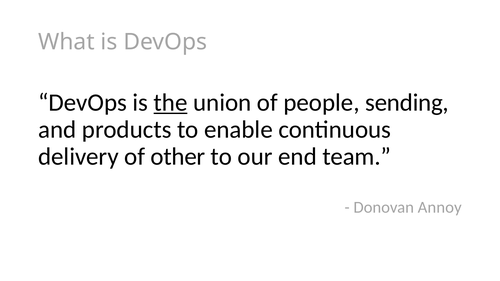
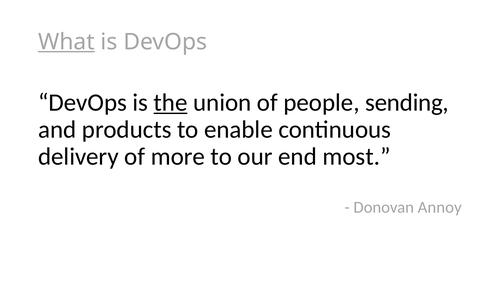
What underline: none -> present (66, 42)
other: other -> more (178, 157)
team: team -> most (357, 157)
